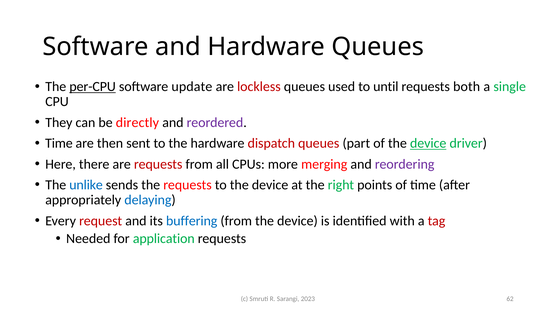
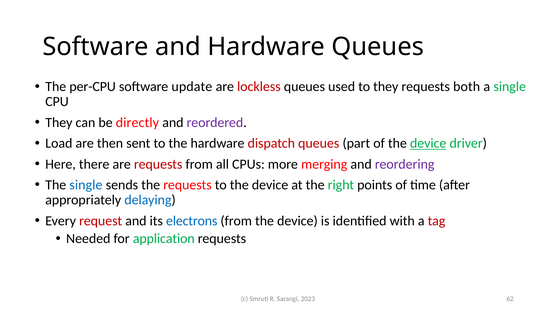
per-CPU underline: present -> none (93, 87)
to until: until -> they (386, 87)
Time: Time -> Load (59, 143)
The unlike: unlike -> single (86, 185)
buffering: buffering -> electrons (192, 221)
